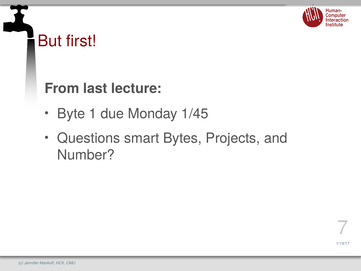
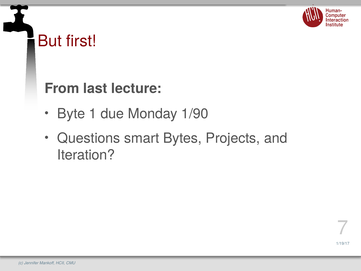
1/45: 1/45 -> 1/90 (195, 114)
Number: Number -> Iteration (86, 155)
